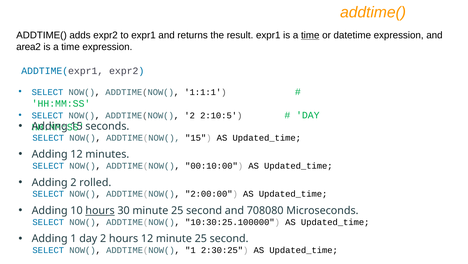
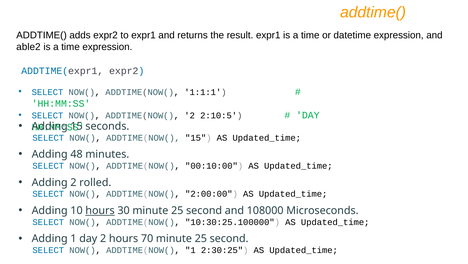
time underline: present -> none (310, 35)
area2: area2 -> able2 (28, 47)
Adding 12: 12 -> 48 (77, 154)
708080: 708080 -> 108000 (265, 210)
hours 12: 12 -> 70 (147, 238)
